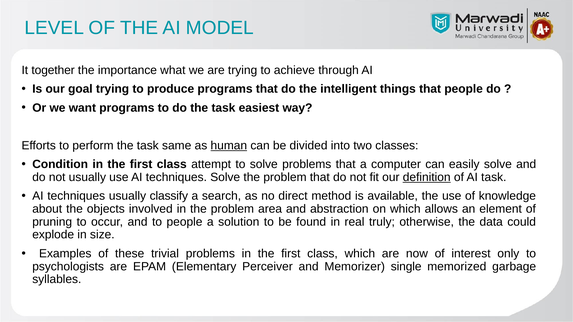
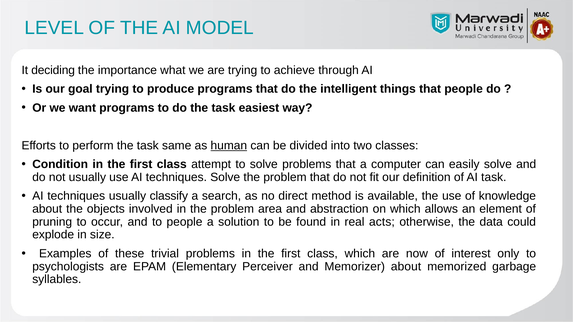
together: together -> deciding (53, 70)
definition underline: present -> none (427, 177)
truly: truly -> acts (382, 222)
Memorizer single: single -> about (406, 267)
